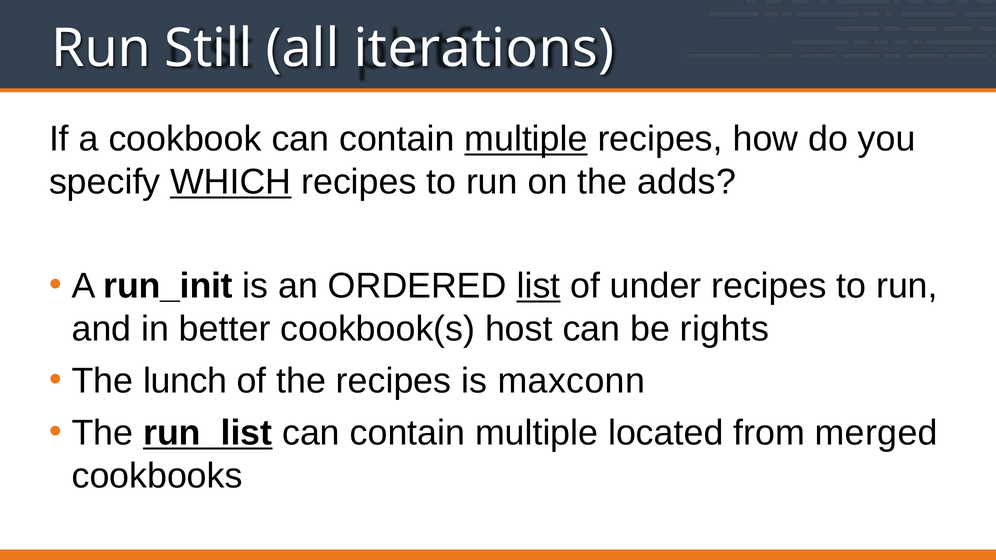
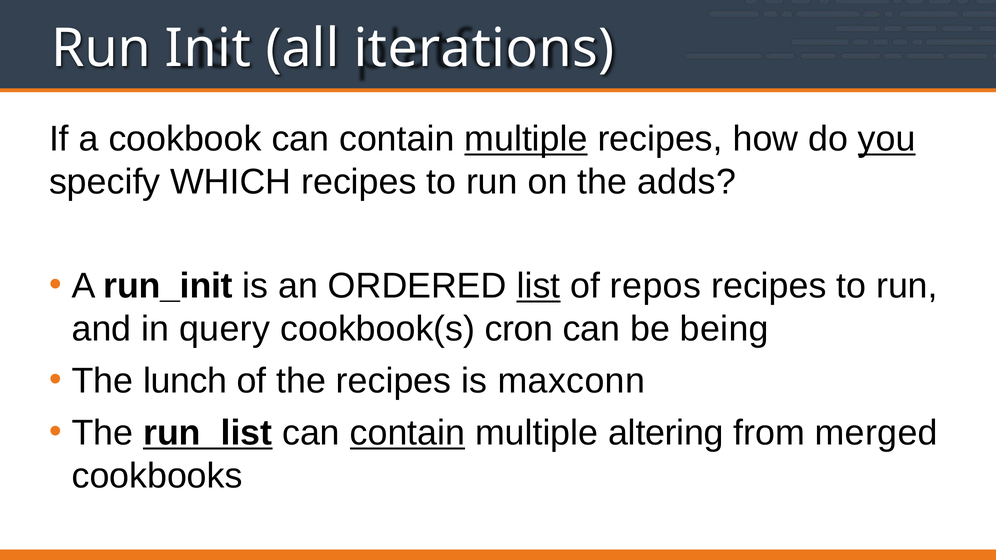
Still: Still -> Init (208, 49)
you underline: none -> present (887, 139)
WHICH underline: present -> none (231, 182)
under: under -> repos (655, 286)
better: better -> query (225, 329)
host: host -> cron (519, 329)
rights: rights -> being (724, 329)
contain underline: none -> present (407, 433)
located: located -> altering (666, 433)
